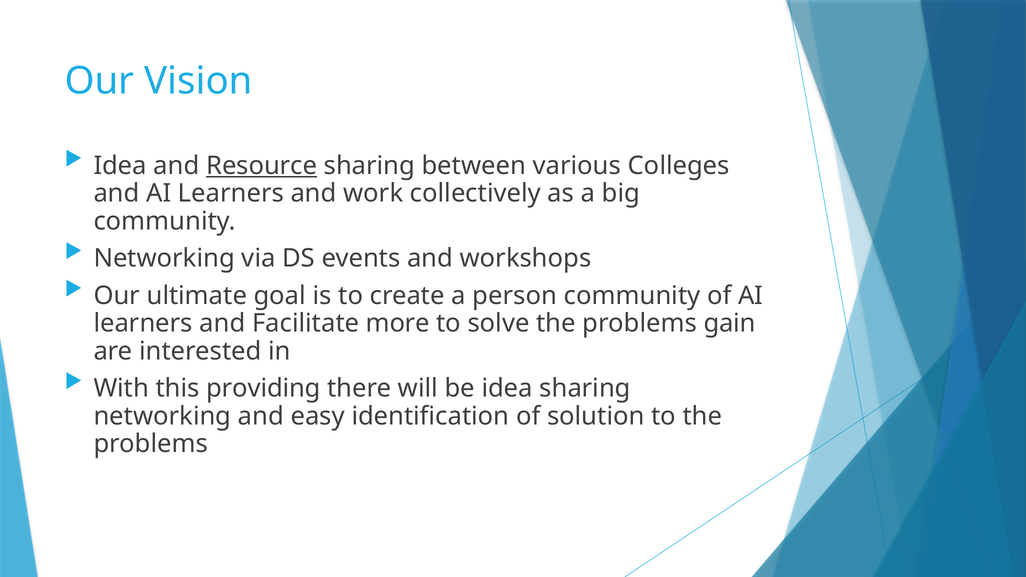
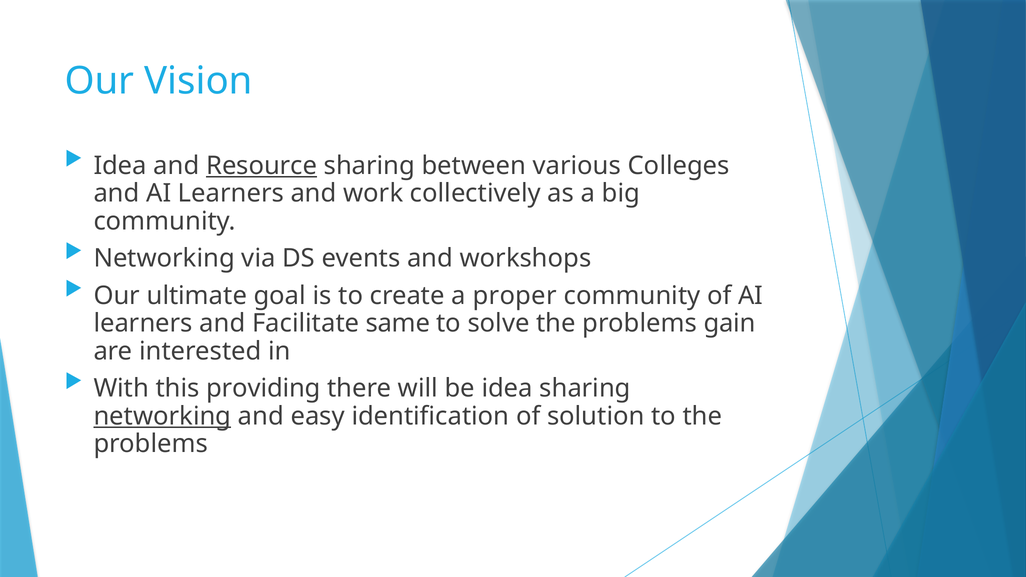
person: person -> proper (515, 296)
more: more -> same (398, 324)
networking underline: none -> present (162, 416)
